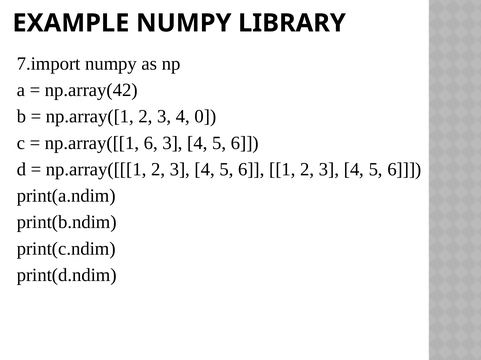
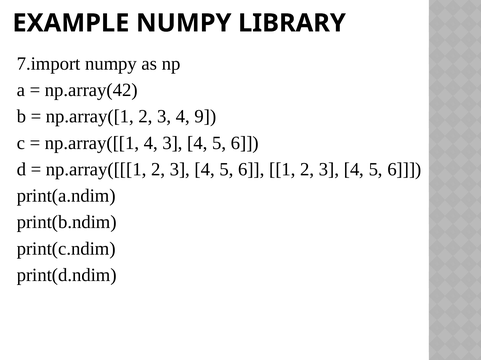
0: 0 -> 9 (206, 117)
np.array([[1 6: 6 -> 4 (151, 143)
